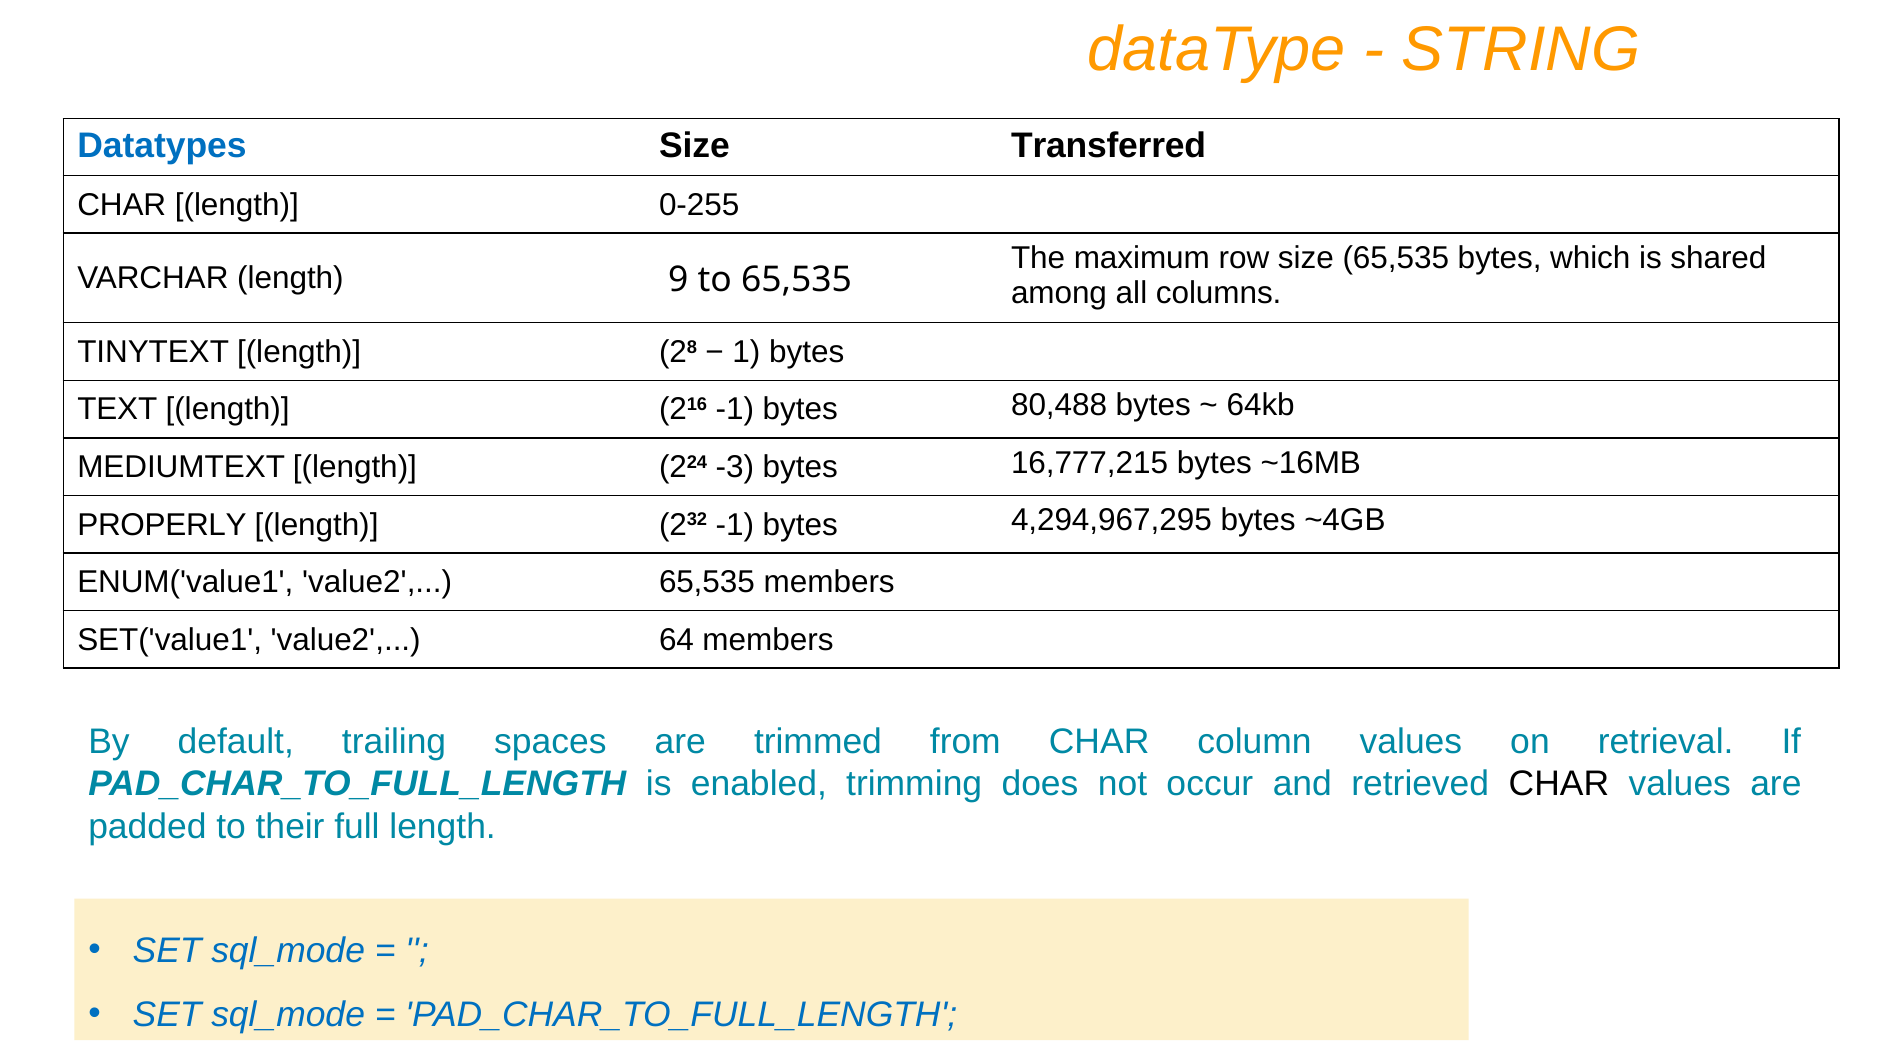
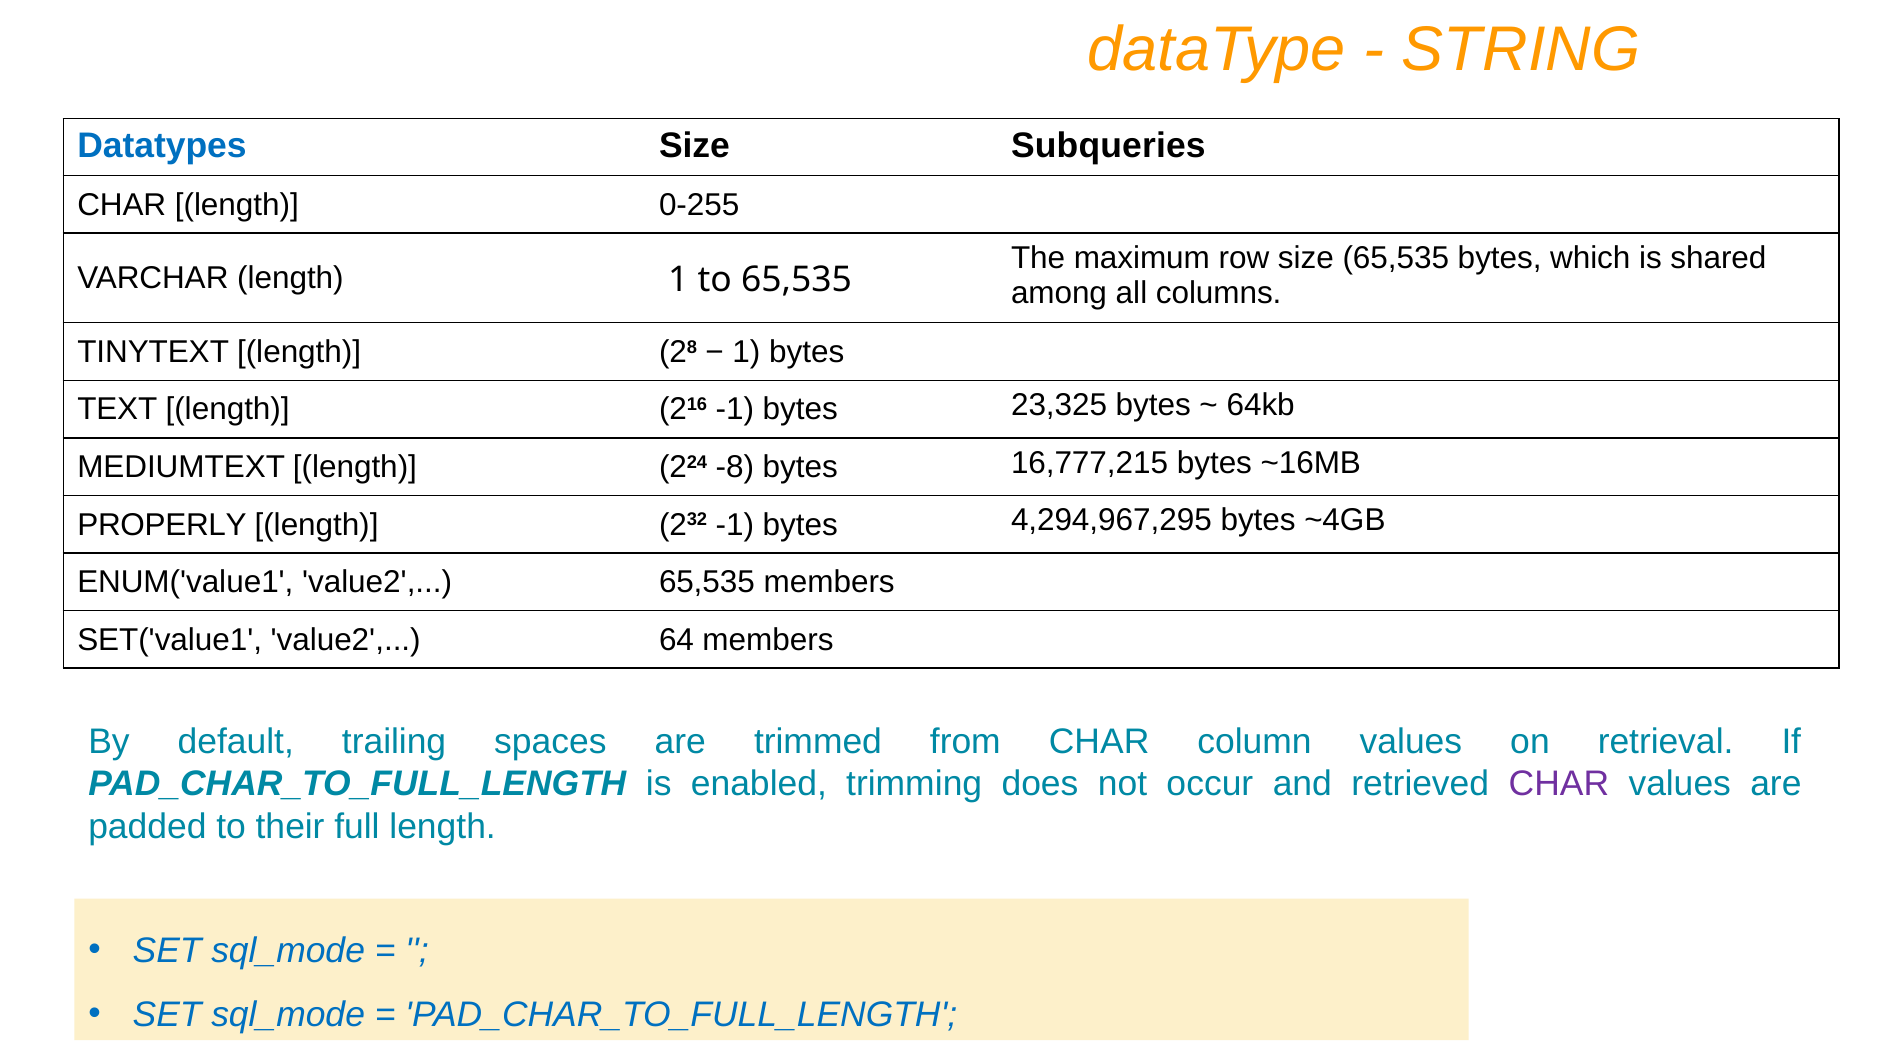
Transferred: Transferred -> Subqueries (1108, 146)
length 9: 9 -> 1 (678, 280)
80,488: 80,488 -> 23,325 (1059, 405)
-3: -3 -> -8 (735, 467)
CHAR colour: black -> purple (1559, 784)
